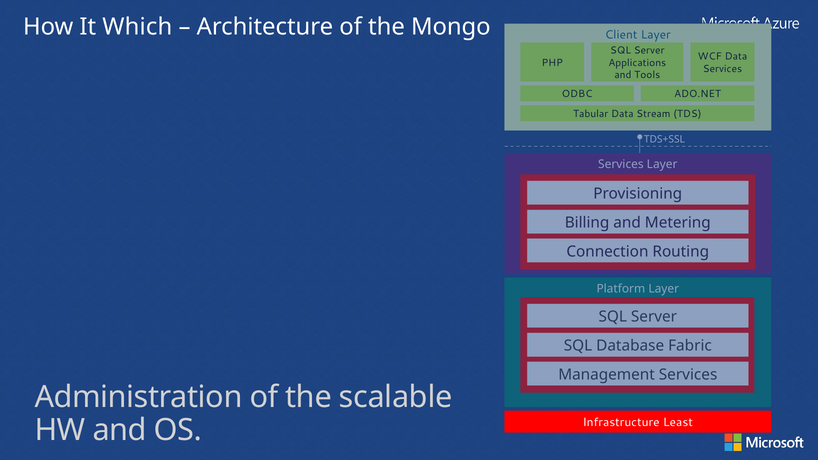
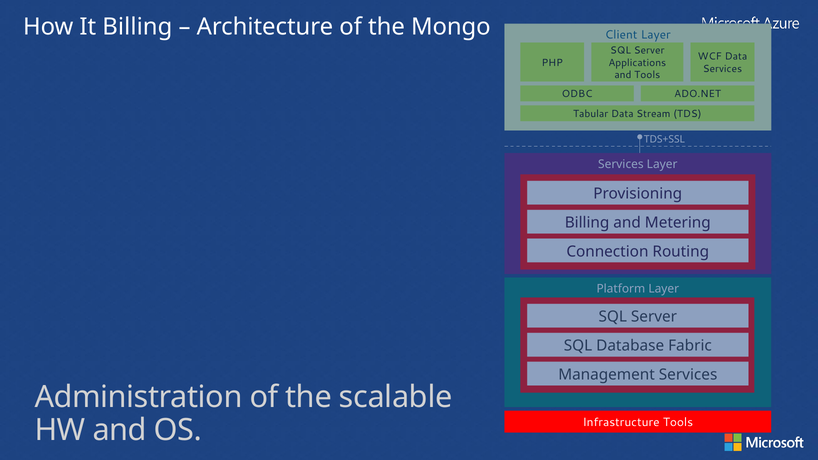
It Which: Which -> Billing (137, 27)
Infrastructure Least: Least -> Tools (678, 423)
